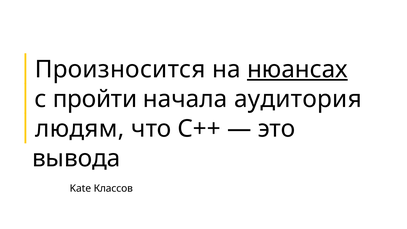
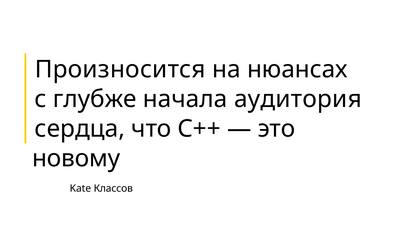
нюансах underline: present -> none (297, 69)
пройти: пройти -> глубже (95, 99)
людям: людям -> сердца (80, 129)
вывода: вывода -> новому (76, 158)
